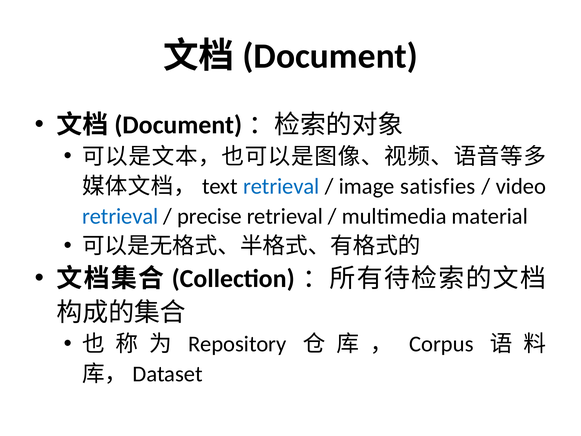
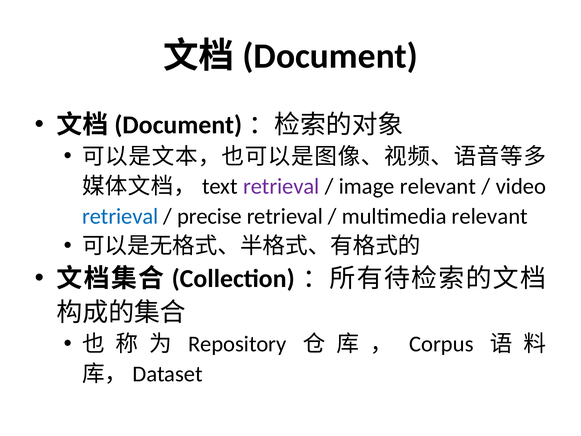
retrieval colour: blue -> purple (281, 186)
image satisfies: satisfies -> relevant (438, 186)
multimedia material: material -> relevant (490, 216)
